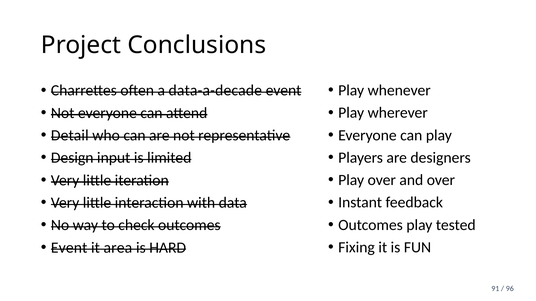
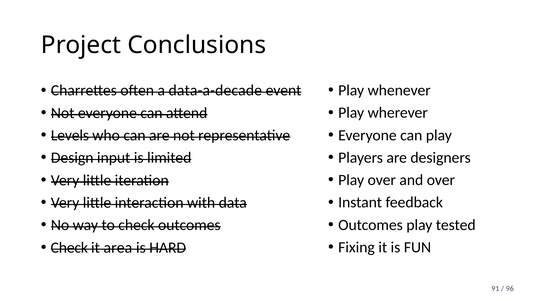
Detail: Detail -> Levels (70, 136)
Event: Event -> Check (69, 248)
